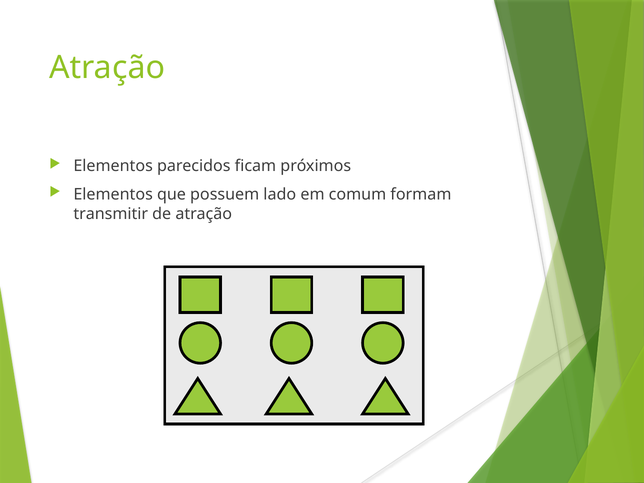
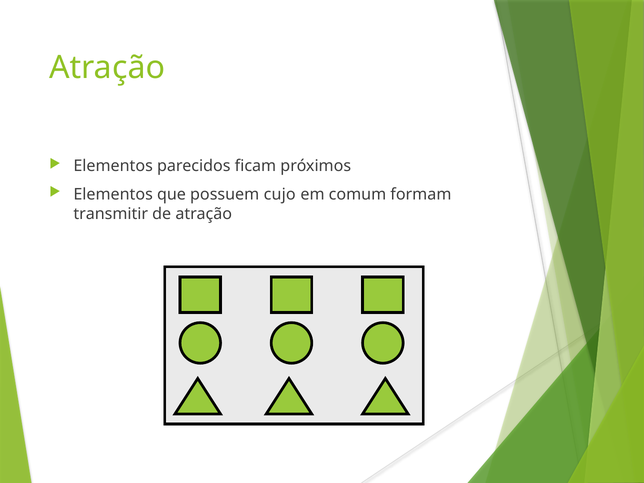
lado: lado -> cujo (280, 194)
